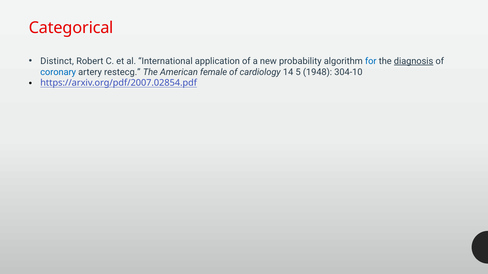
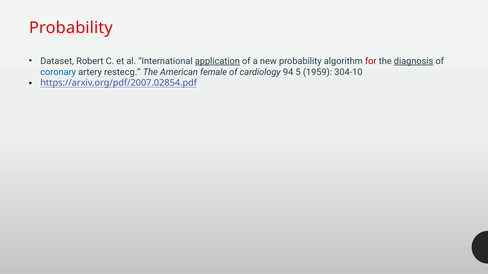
Categorical: Categorical -> Probability (71, 28)
Distinct: Distinct -> Dataset (57, 61)
application underline: none -> present (217, 61)
for colour: blue -> red (371, 61)
14: 14 -> 94 (288, 72)
1948: 1948 -> 1959 (317, 72)
